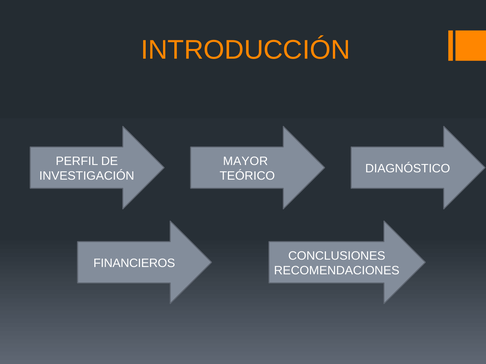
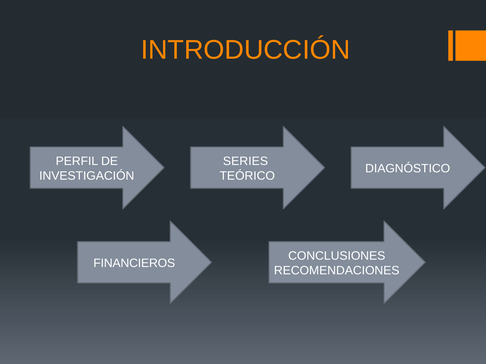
MAYOR: MAYOR -> SERIES (245, 161)
